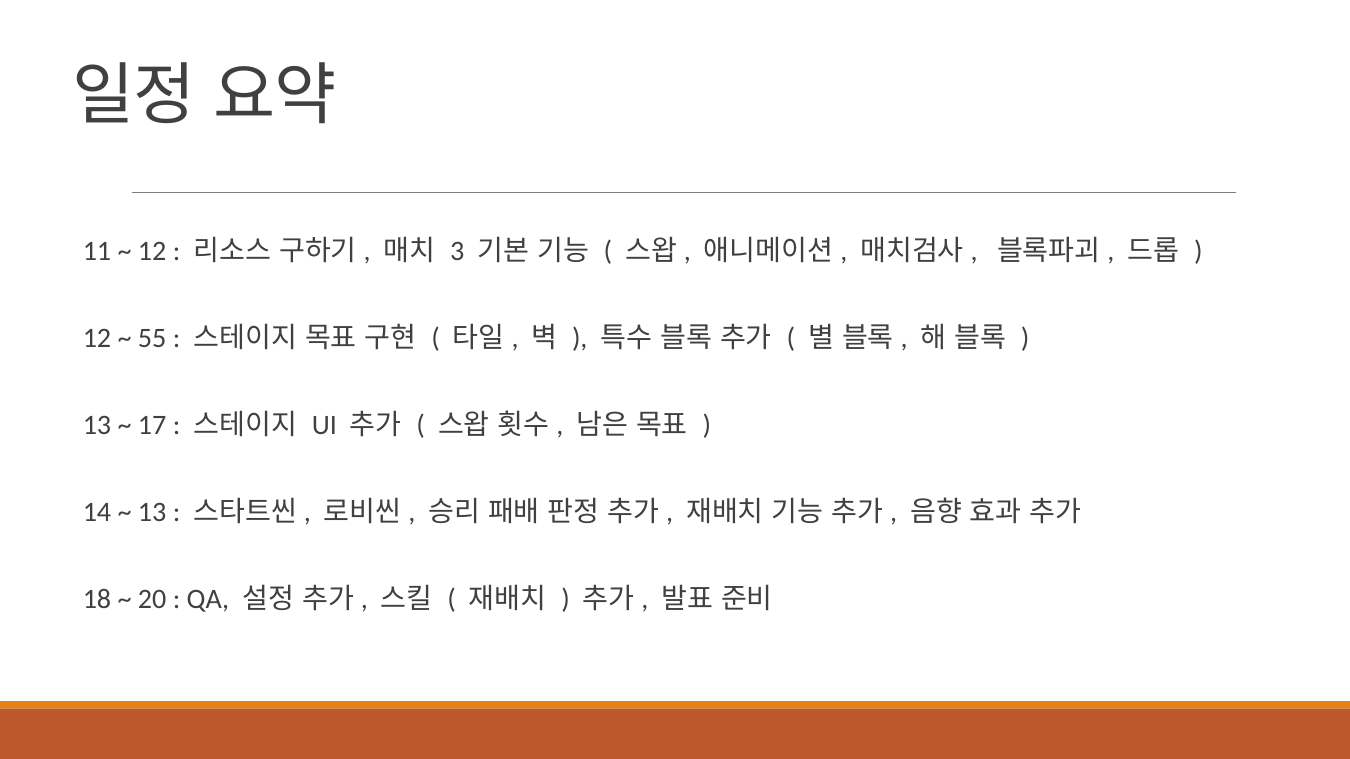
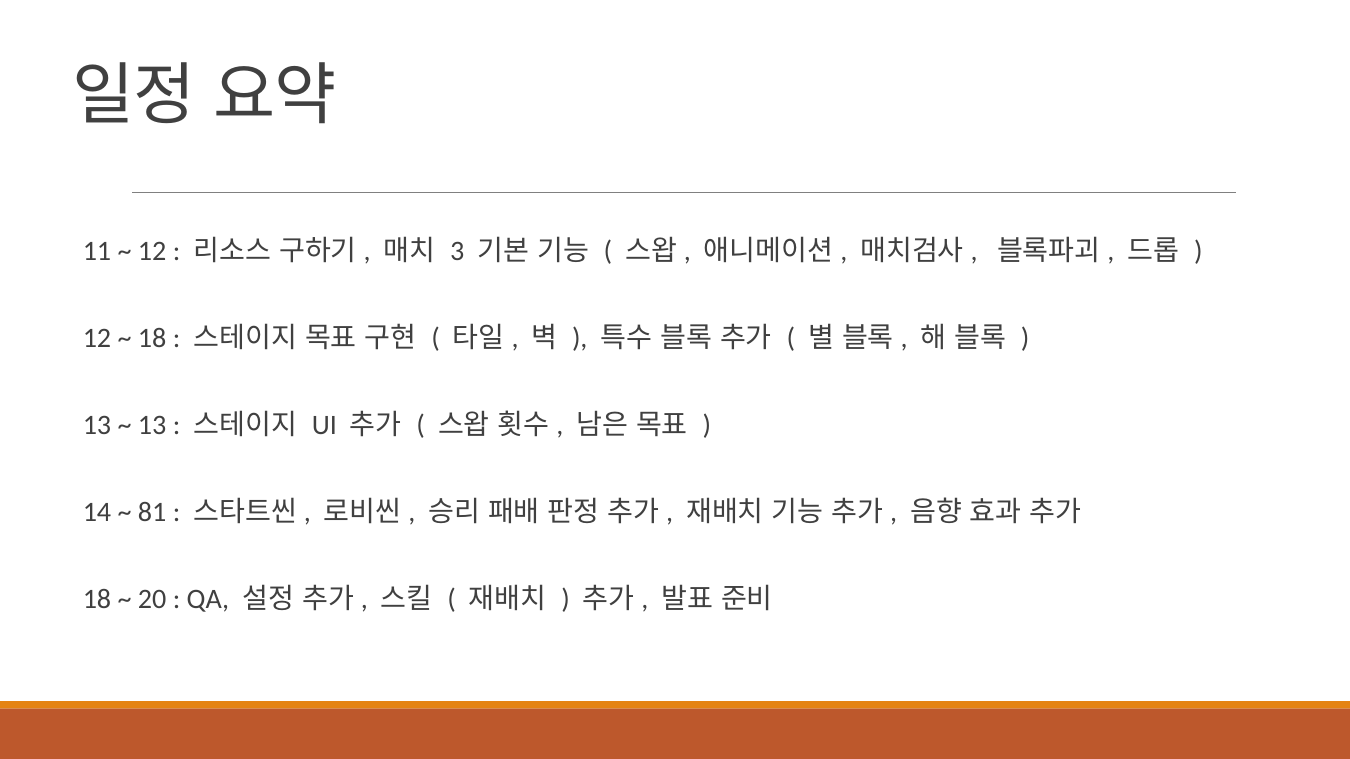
55: 55 -> 18 (152, 338)
17: 17 -> 13 (152, 425)
13: 13 -> 81 (152, 513)
